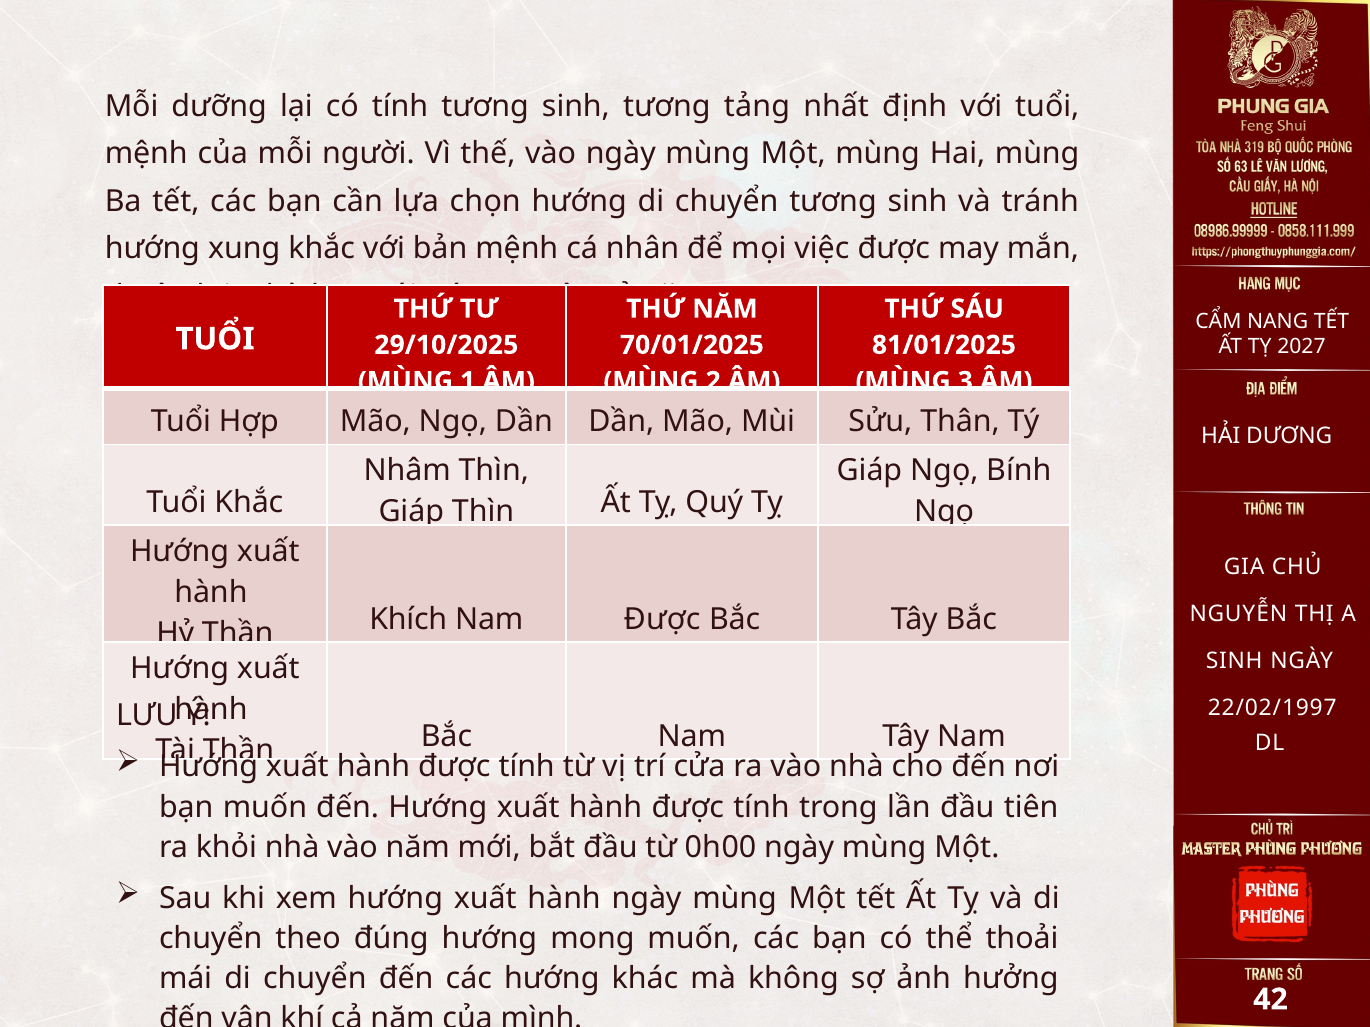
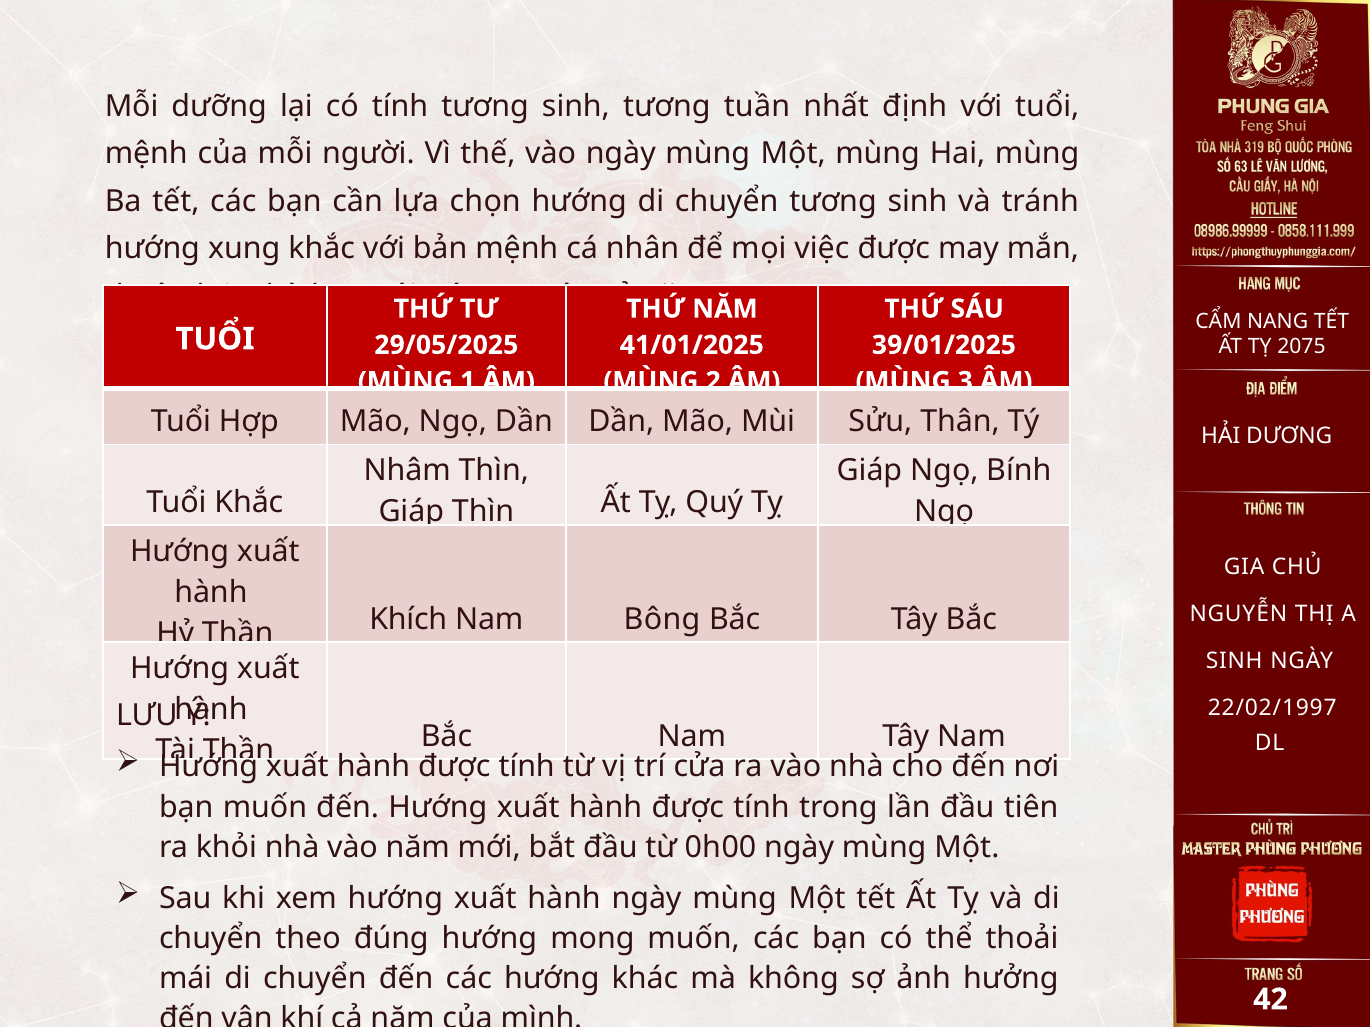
tảng: tảng -> tuần (757, 107)
29/10/2025: 29/10/2025 -> 29/05/2025 (446, 345)
70/01/2025: 70/01/2025 -> 41/01/2025 (692, 345)
81/01/2025: 81/01/2025 -> 39/01/2025 (944, 345)
2027: 2027 -> 2075 (1301, 347)
Nam Được: Được -> Bông (662, 620)
